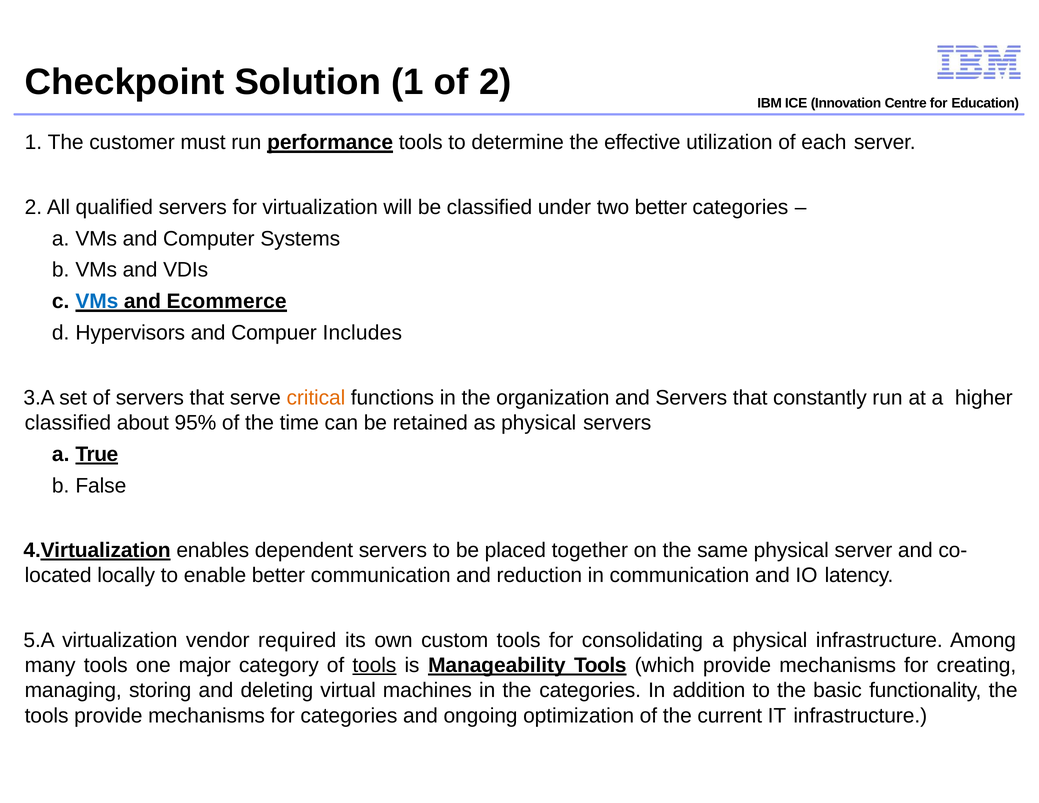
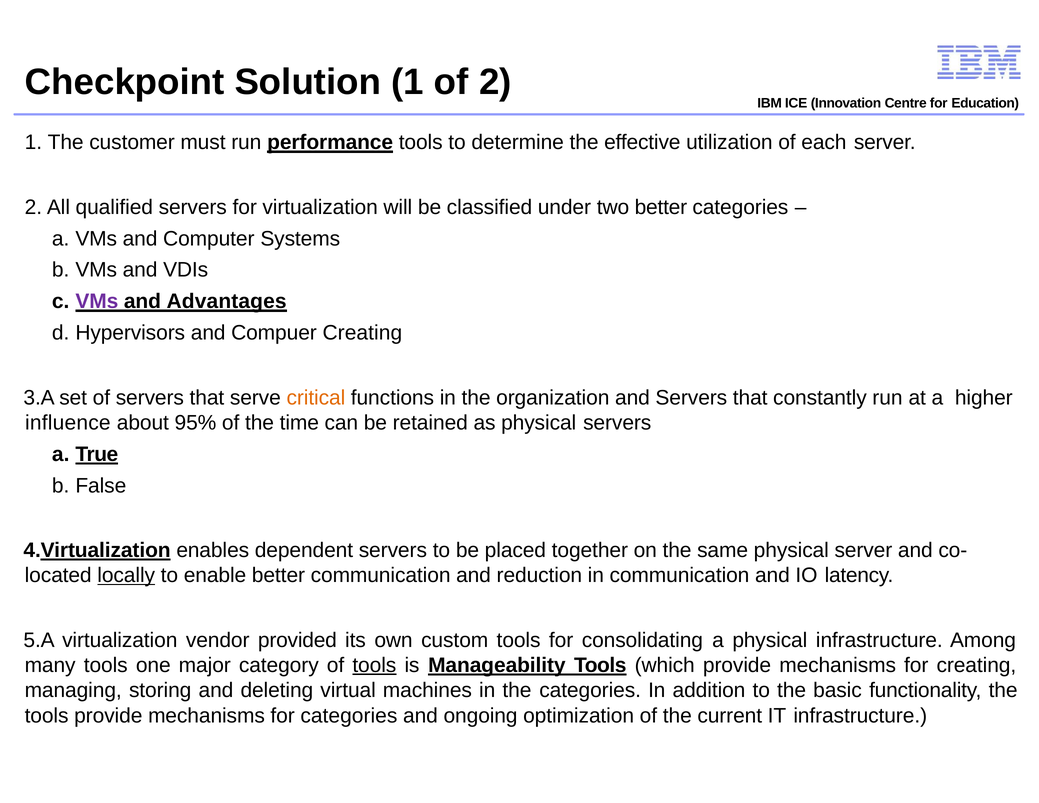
VMs colour: blue -> purple (97, 301)
Ecommerce: Ecommerce -> Advantages (227, 301)
Compuer Includes: Includes -> Creating (362, 333)
classified: classified -> influence (68, 423)
locally underline: none -> present (126, 575)
required: required -> provided (297, 640)
